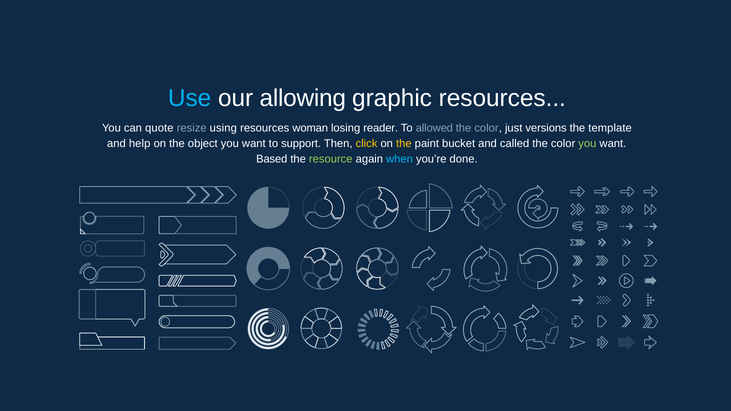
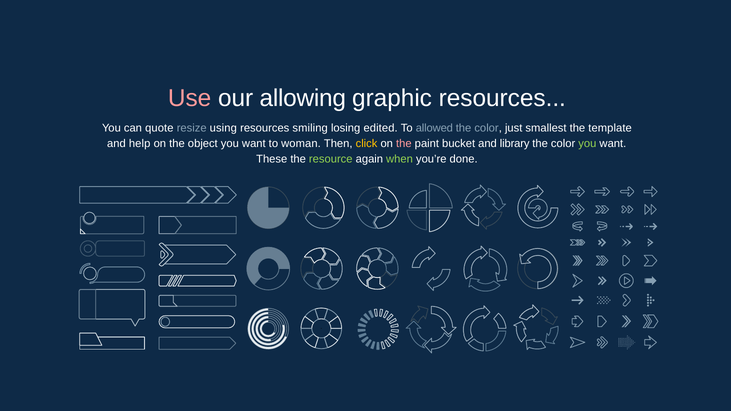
Use colour: light blue -> pink (190, 98)
woman: woman -> smiling (310, 128)
reader: reader -> edited (381, 128)
versions: versions -> smallest (546, 128)
support: support -> woman (301, 144)
the colour: yellow -> pink (404, 144)
called: called -> library (515, 144)
Based: Based -> These (272, 159)
when colour: light blue -> light green (400, 159)
